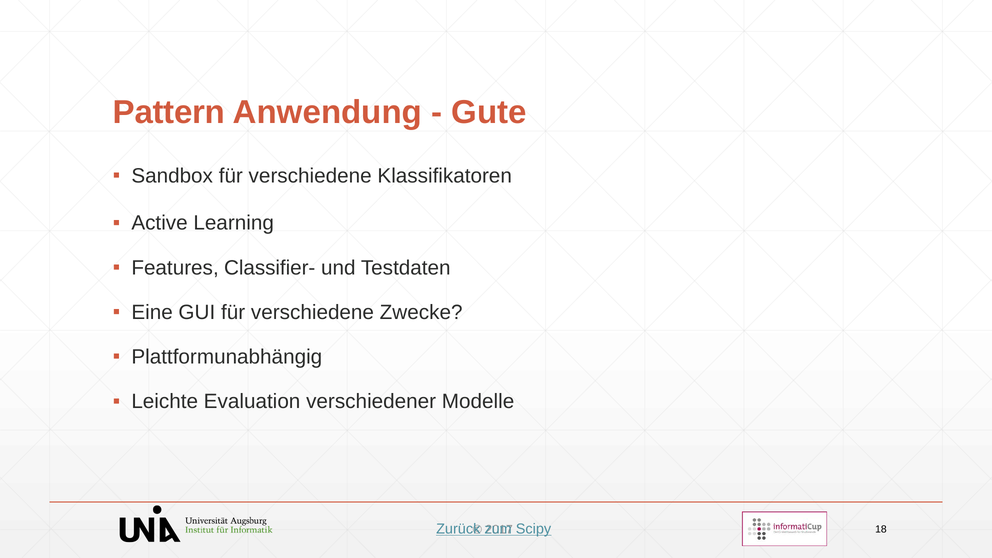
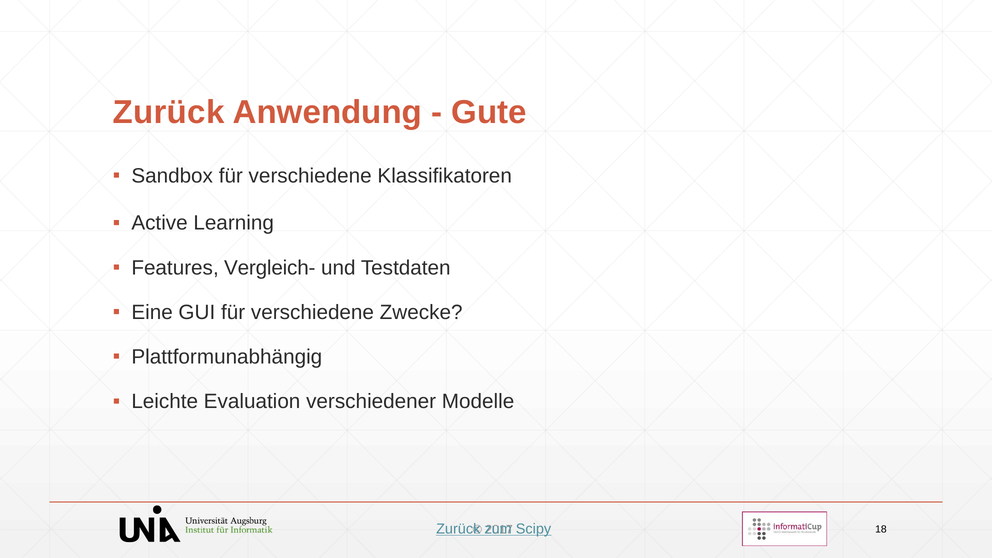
Pattern: Pattern -> Zurück (169, 112)
Classifier-: Classifier- -> Vergleich- (270, 268)
